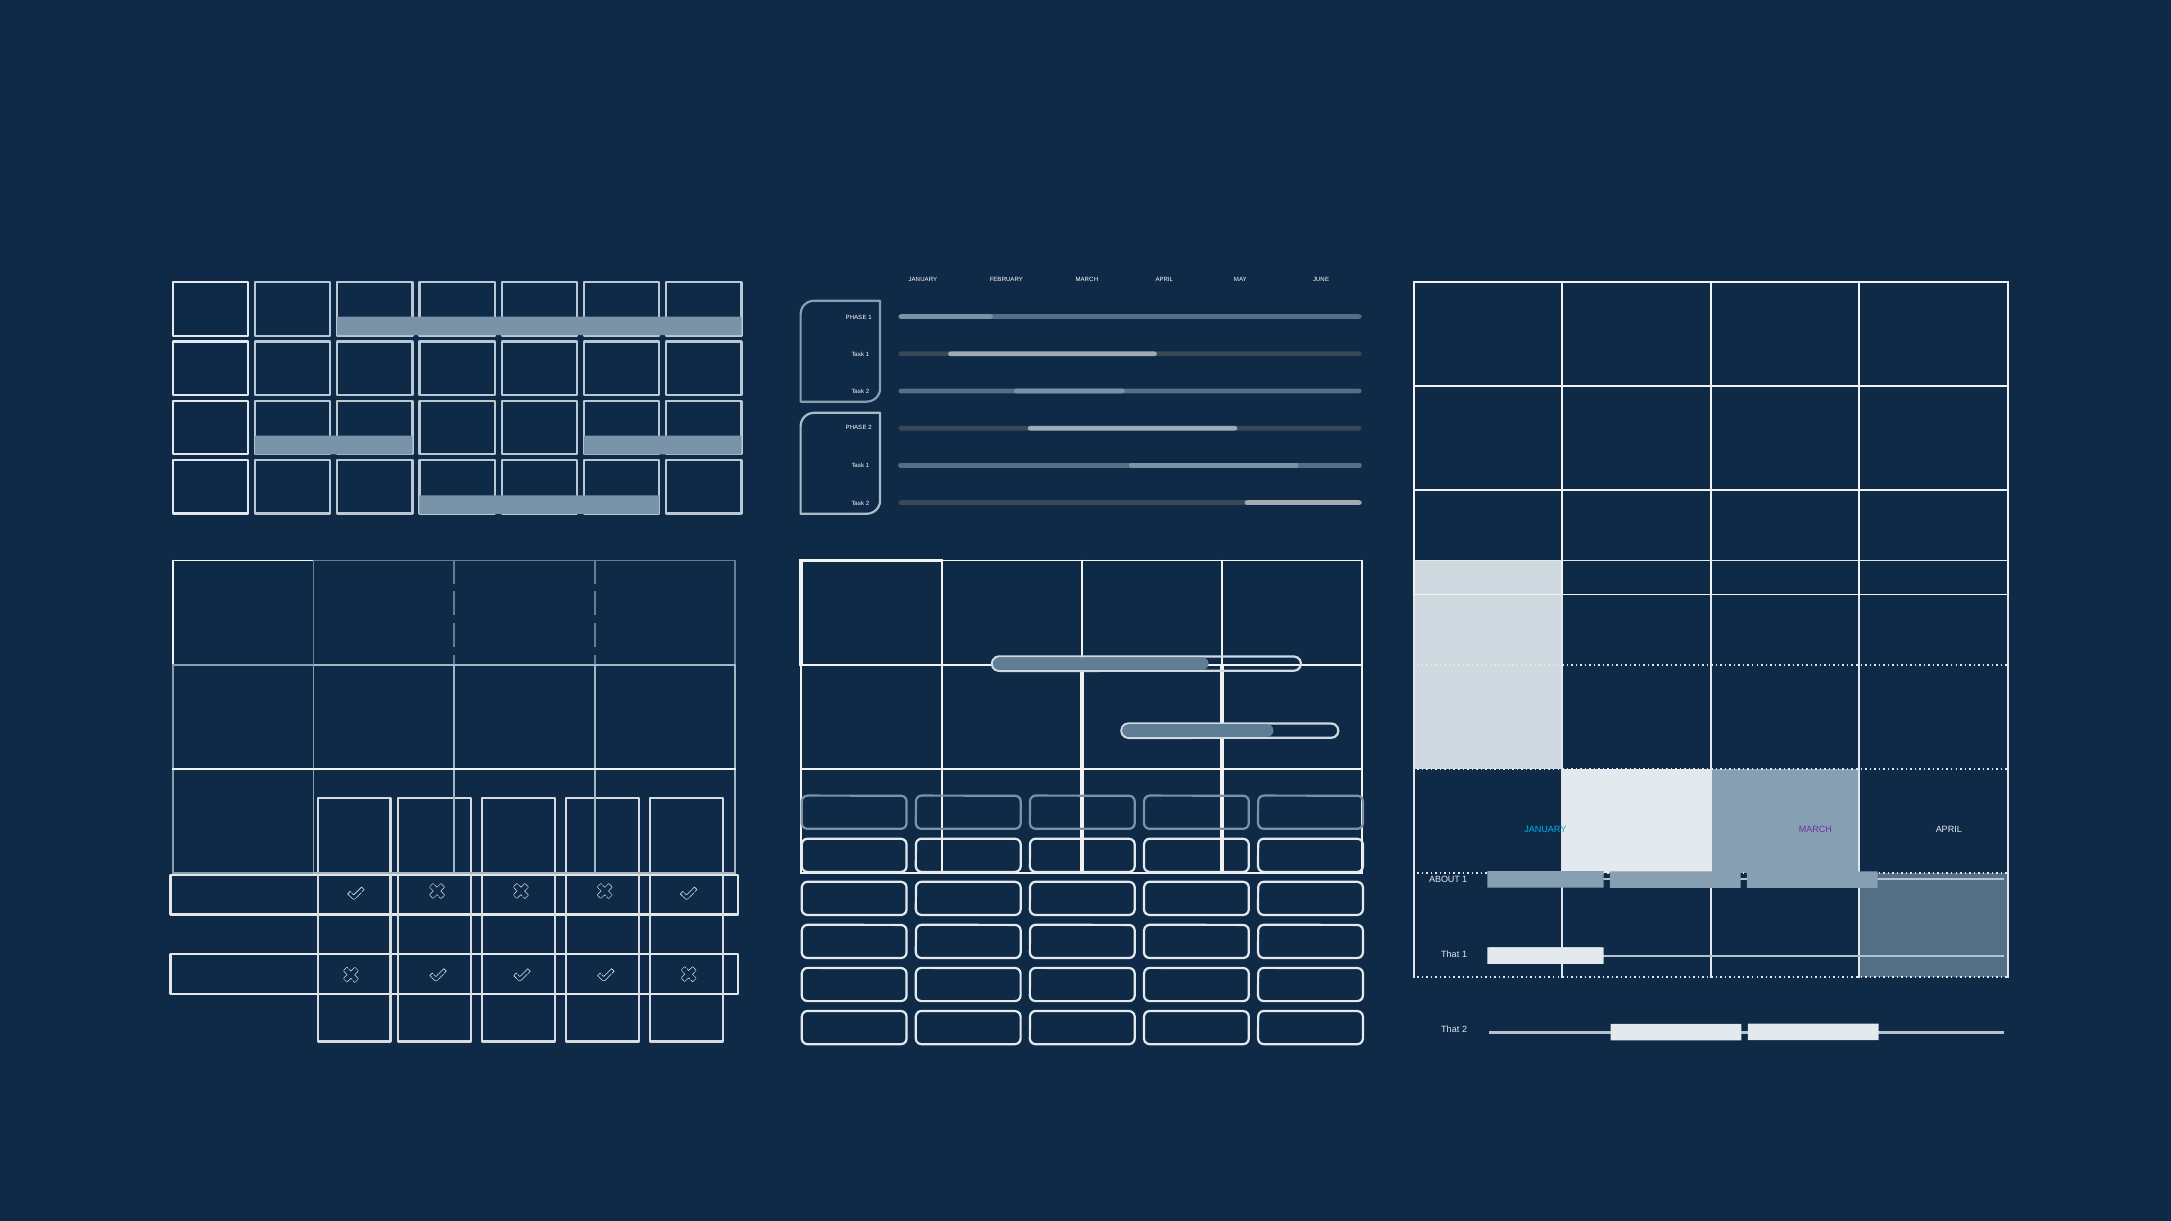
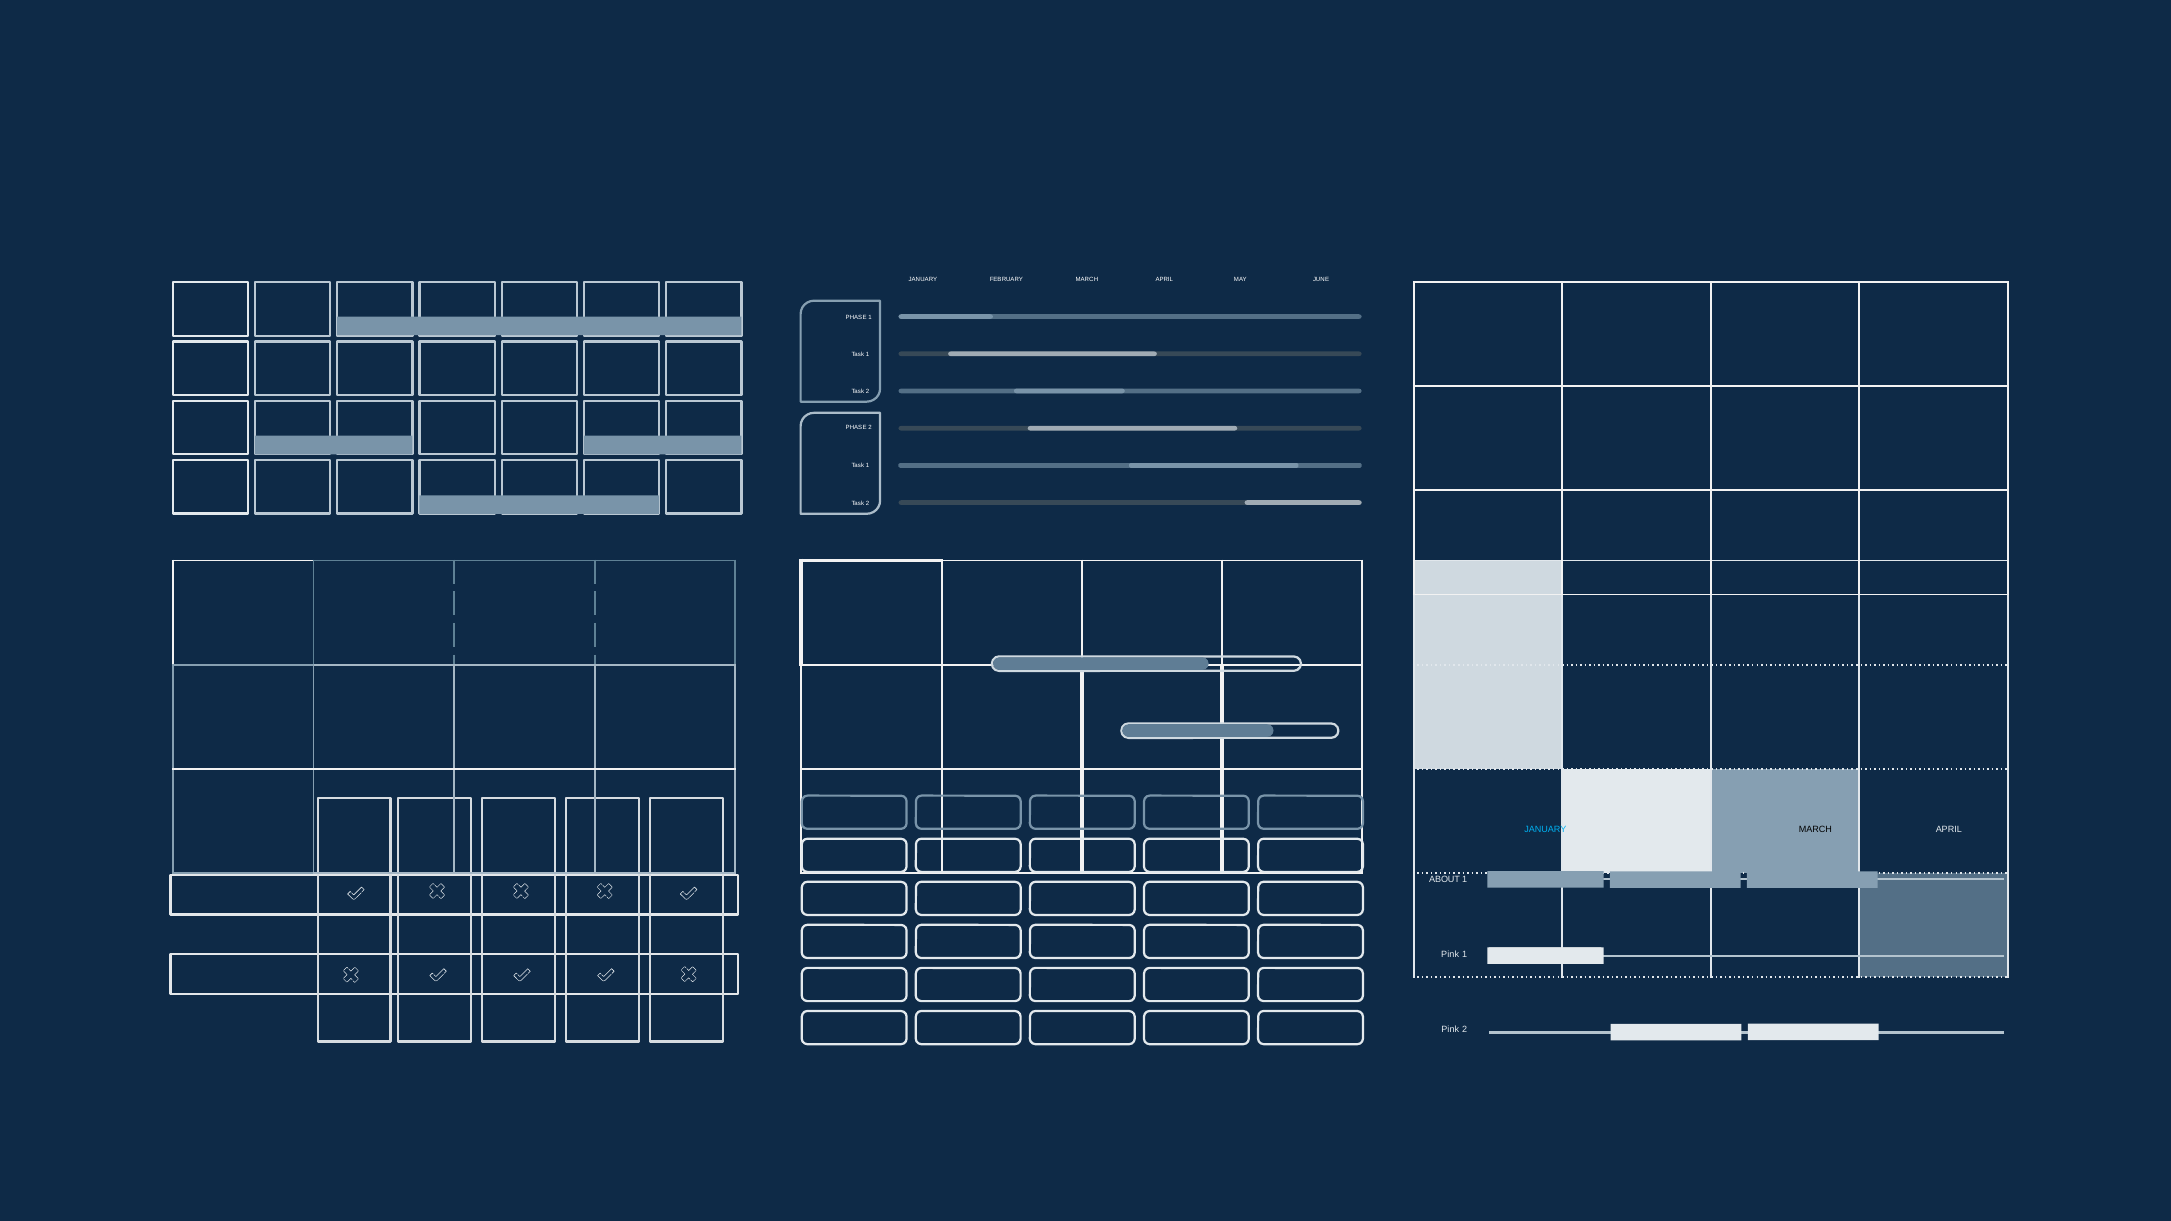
MARCH colour: purple -> black (1815, 830)
That: That -> Pink (1450, 955)
That: That -> Pink (1450, 1030)
